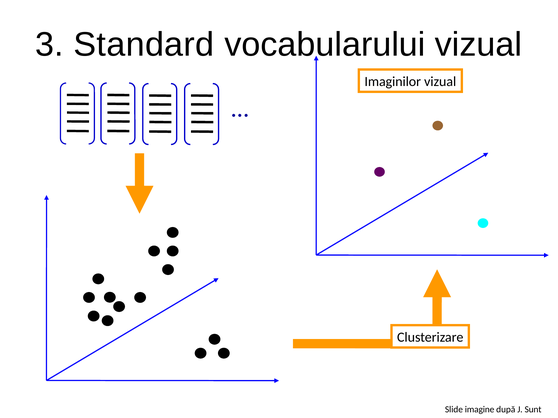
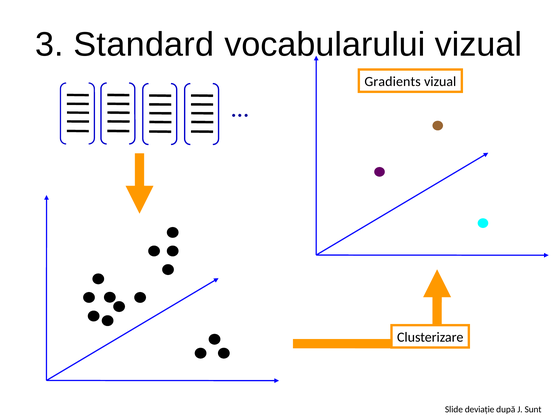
Imaginilor: Imaginilor -> Gradients (393, 82)
imagine: imagine -> deviație (480, 410)
